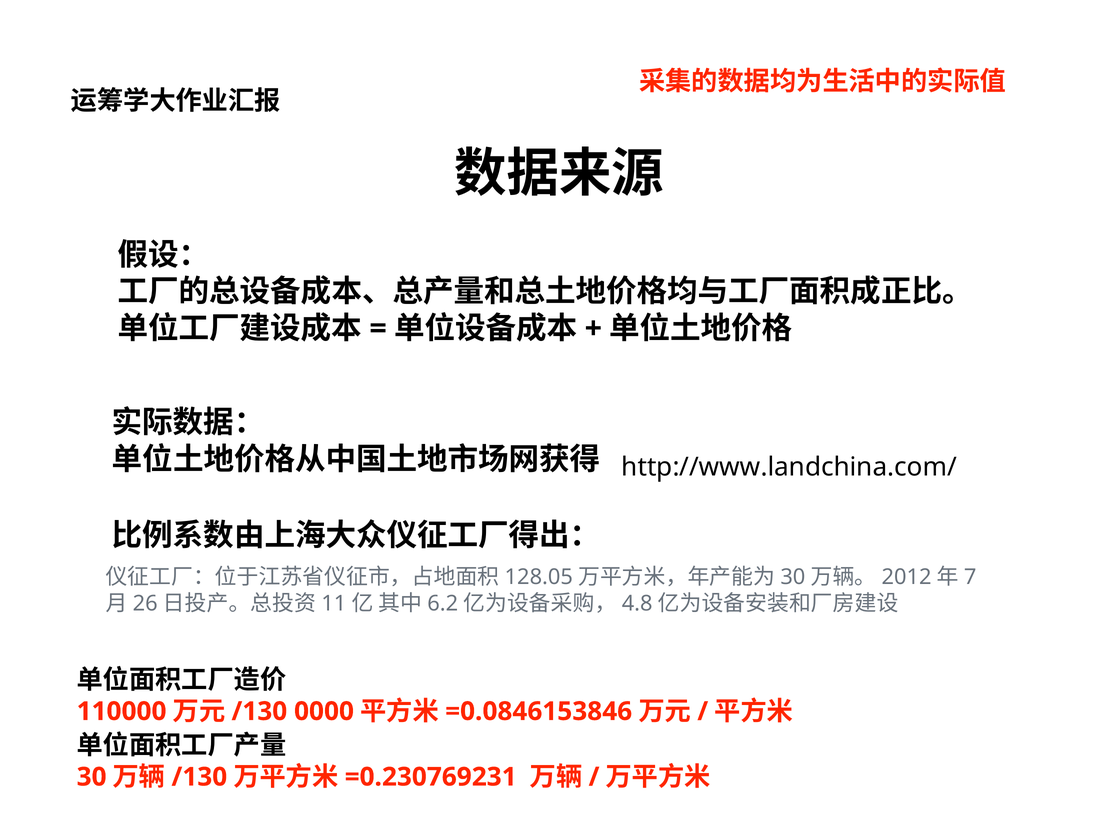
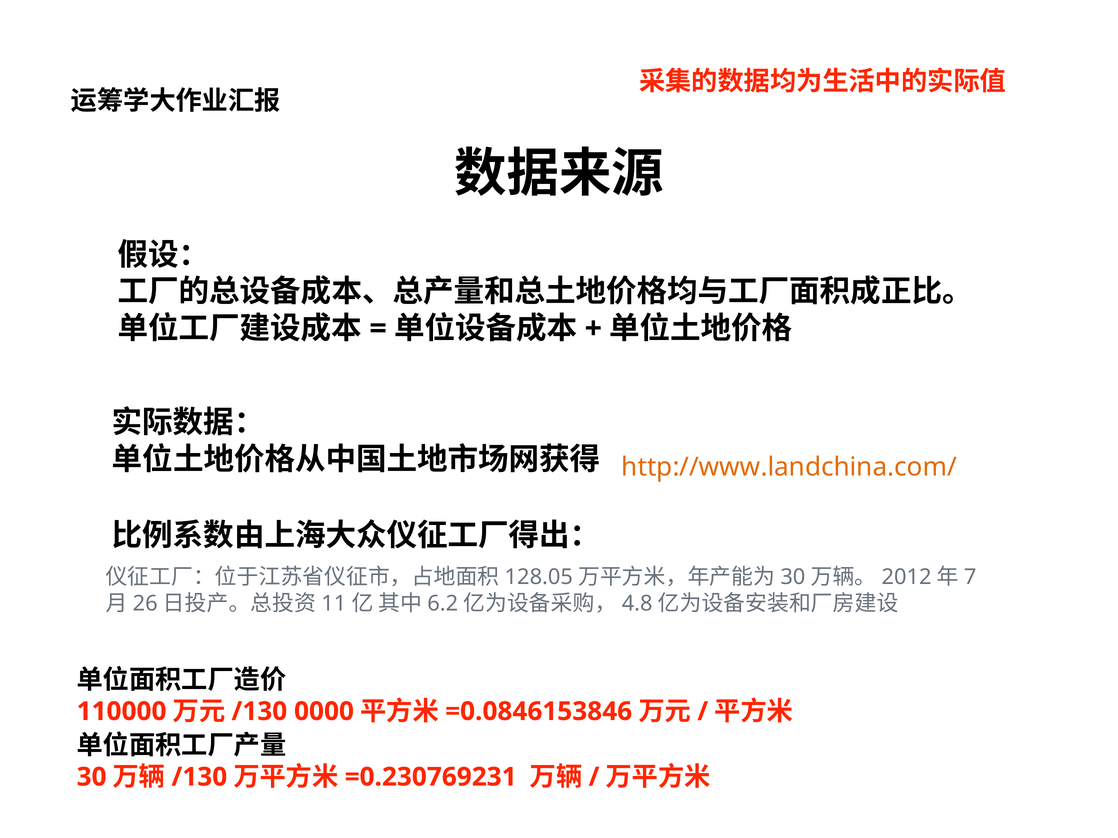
http://www.landchina.com/ colour: black -> orange (789, 467)
